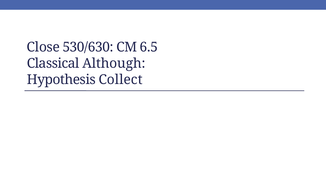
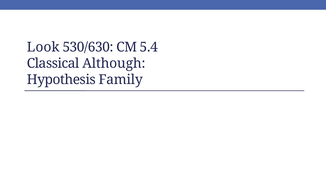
Close: Close -> Look (43, 47)
6.5: 6.5 -> 5.4 (149, 47)
Collect: Collect -> Family (121, 80)
